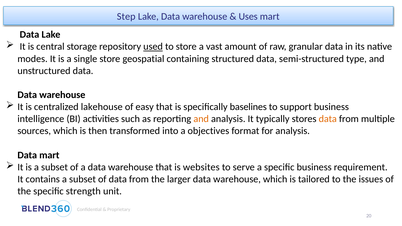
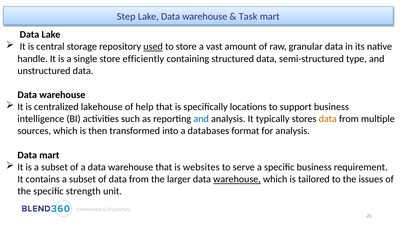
Uses: Uses -> Task (248, 16)
modes: modes -> handle (33, 59)
geospatial: geospatial -> efficiently (143, 59)
easy: easy -> help (145, 107)
baselines: baselines -> locations (248, 107)
and colour: orange -> blue (201, 119)
objectives: objectives -> databases (208, 131)
warehouse underline: none -> present (237, 179)
